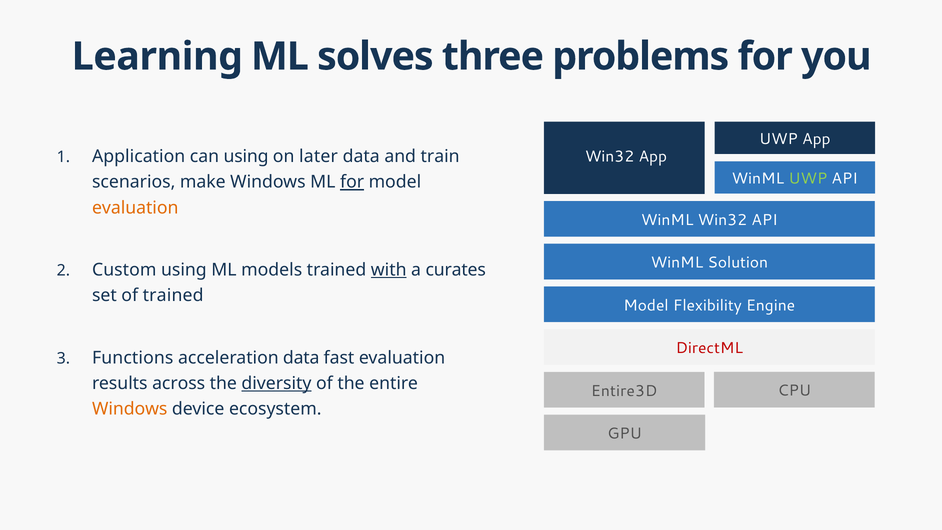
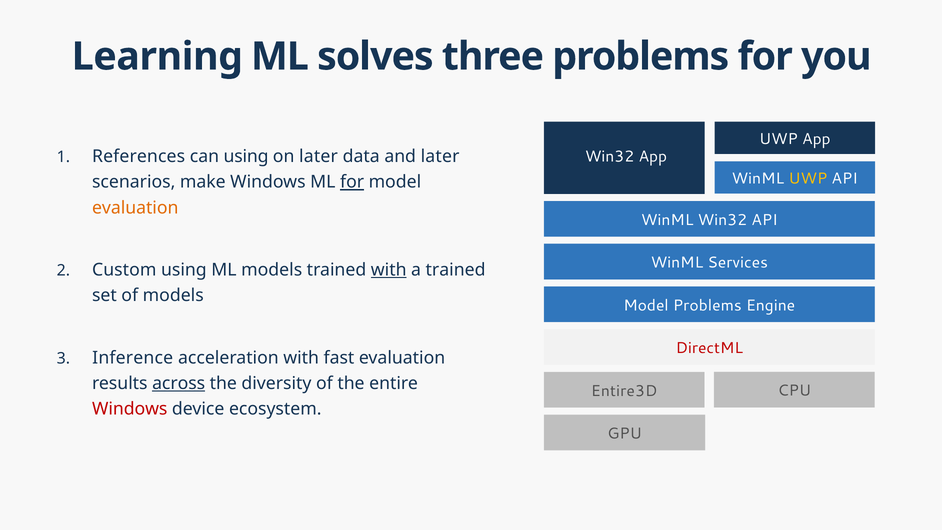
Application: Application -> References (139, 157)
and train: train -> later (440, 157)
UWP colour: light green -> yellow (808, 179)
Solution: Solution -> Services (738, 263)
a curates: curates -> trained (456, 270)
of trained: trained -> models (173, 296)
Model Flexibility: Flexibility -> Problems (707, 305)
Functions: Functions -> Inference (133, 358)
acceleration data: data -> with (301, 358)
across underline: none -> present (179, 383)
diversity underline: present -> none (276, 383)
Windows colour: orange -> red (130, 409)
